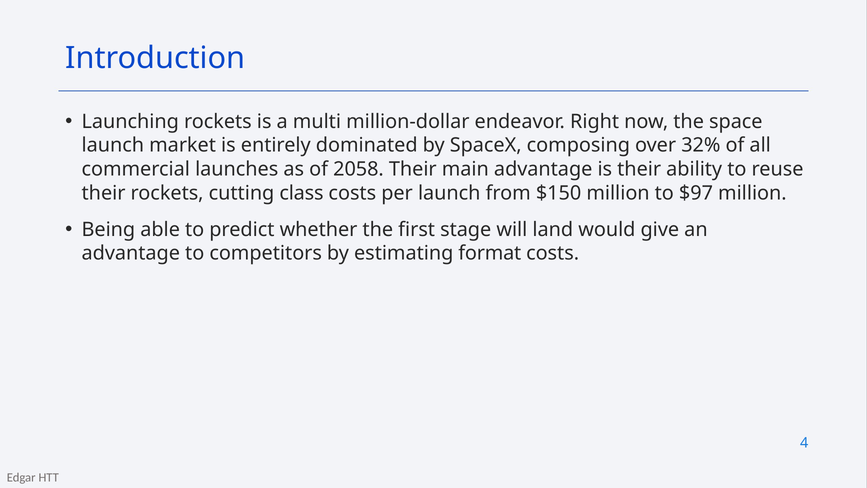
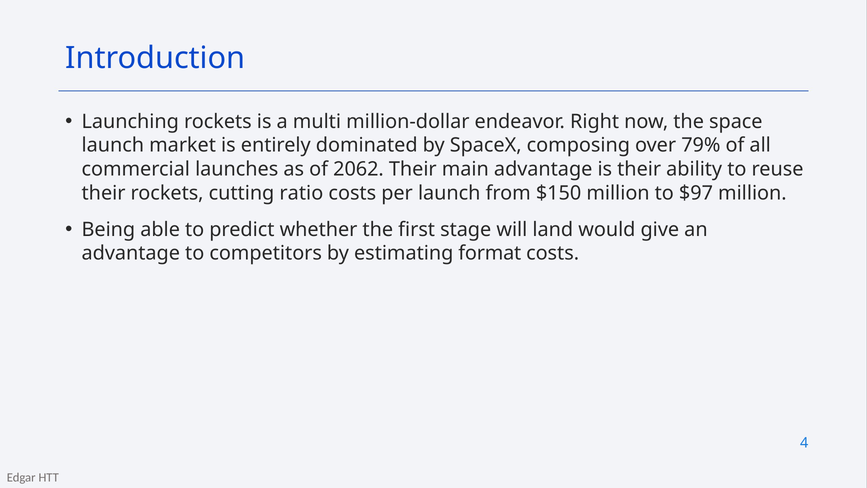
32%: 32% -> 79% (701, 145)
2058: 2058 -> 2062 (358, 169)
class: class -> ratio (301, 193)
